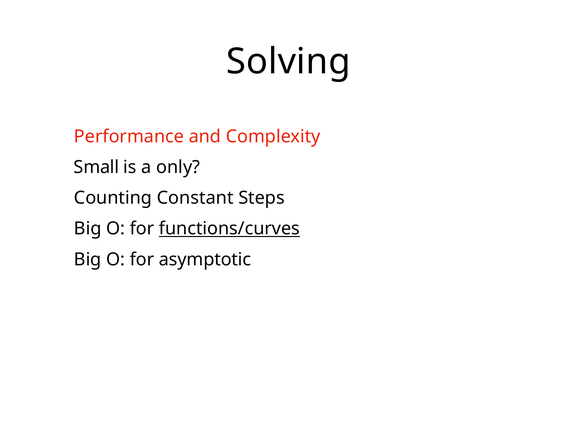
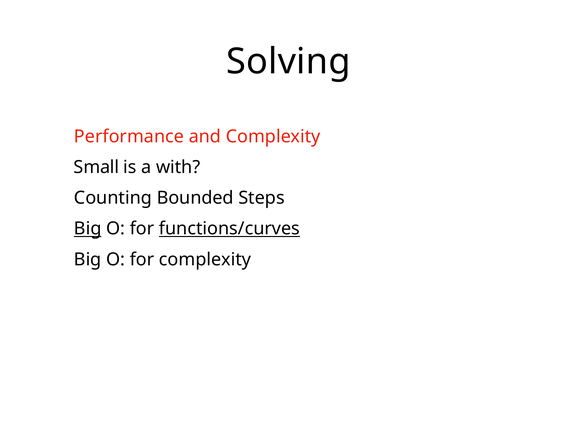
only: only -> with (178, 167)
Constant: Constant -> Bounded (195, 198)
Big underline: none -> present (88, 229)
for asymptotic: asymptotic -> complexity (205, 259)
